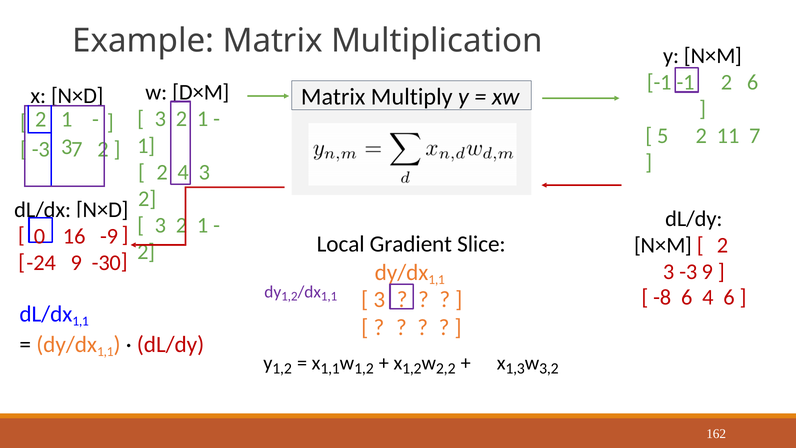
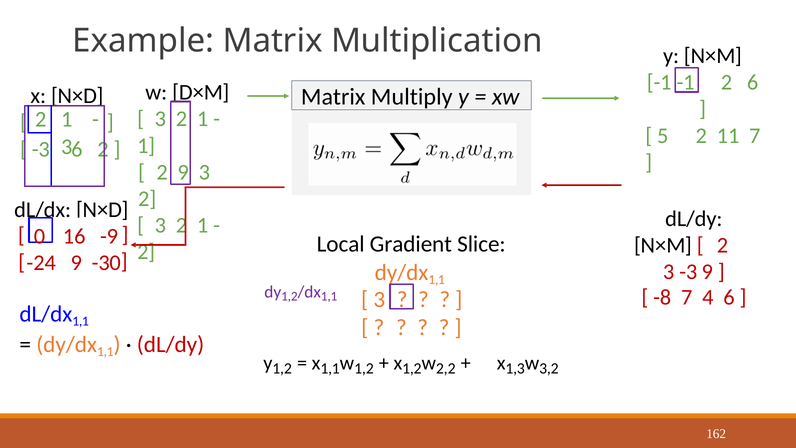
-3 7: 7 -> 6 (77, 149)
2 4: 4 -> 9 (183, 172)
-8 6: 6 -> 7 (687, 297)
